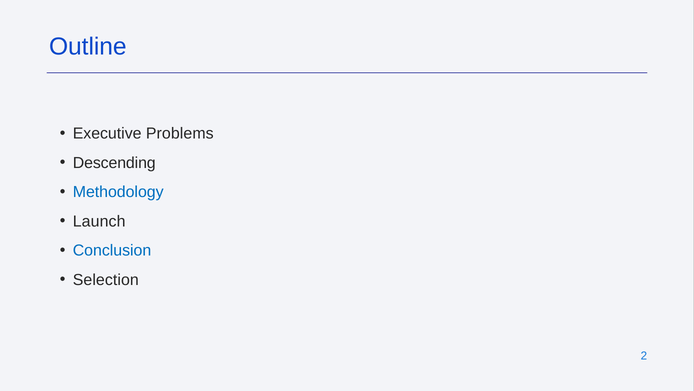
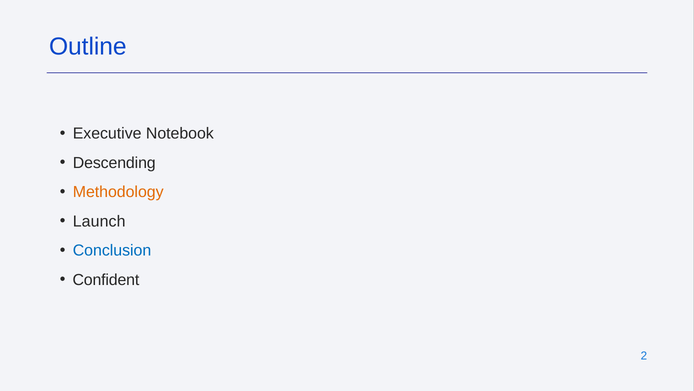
Problems: Problems -> Notebook (180, 134)
Methodology colour: blue -> orange (118, 192)
Selection: Selection -> Confident (106, 279)
